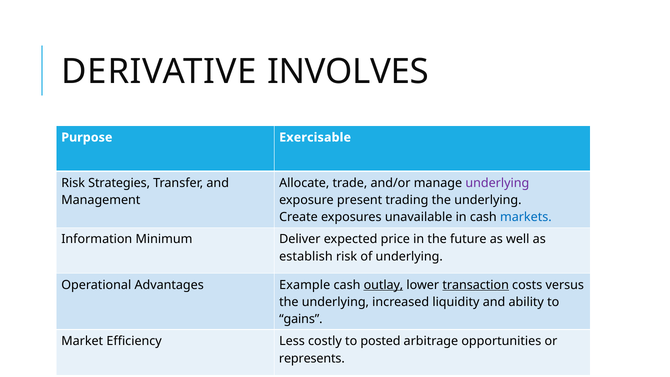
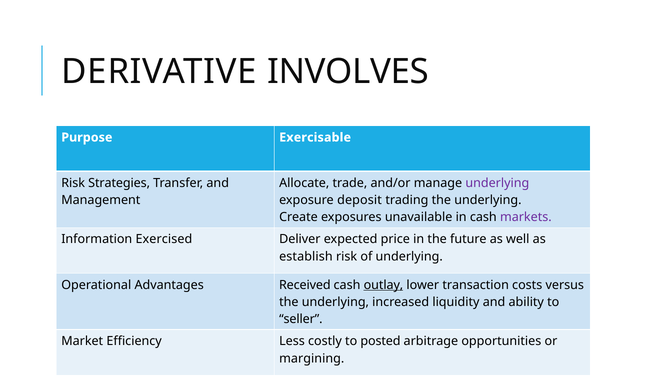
present: present -> deposit (360, 200)
markets colour: blue -> purple (526, 217)
Minimum: Minimum -> Exercised (164, 239)
Example: Example -> Received (305, 285)
transaction underline: present -> none (476, 285)
gains: gains -> seller (301, 319)
represents: represents -> margining (312, 358)
